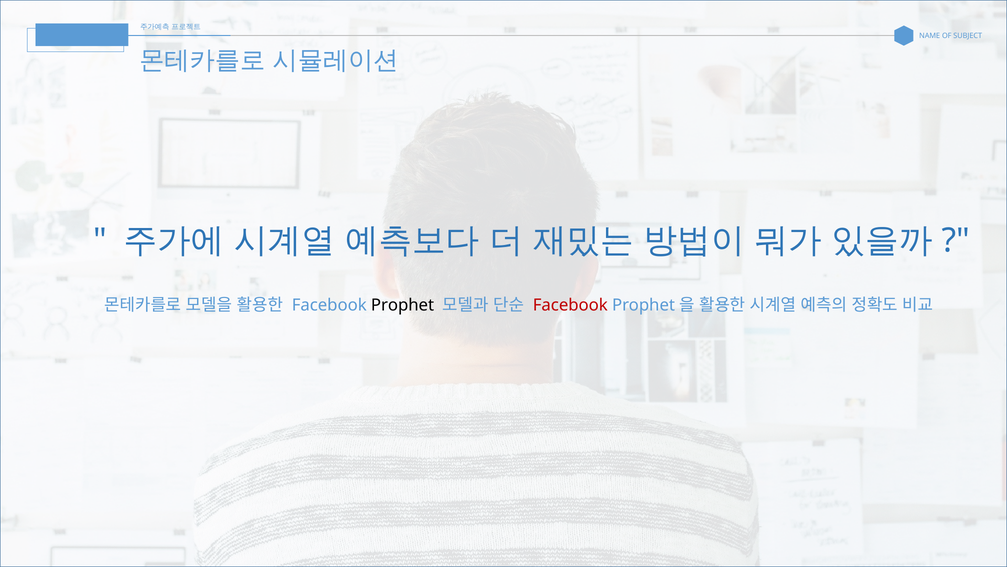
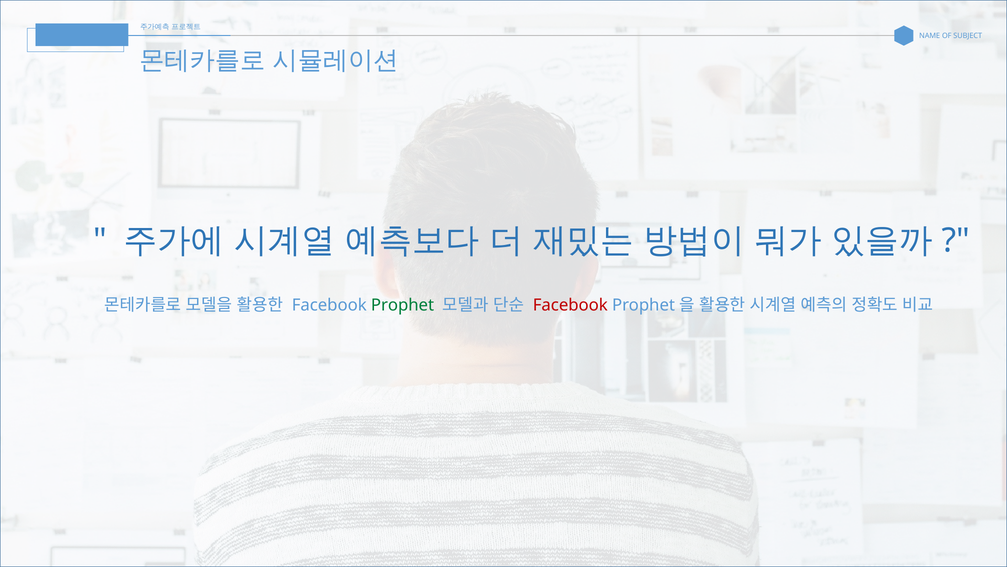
Prophet colour: black -> green (403, 305)
